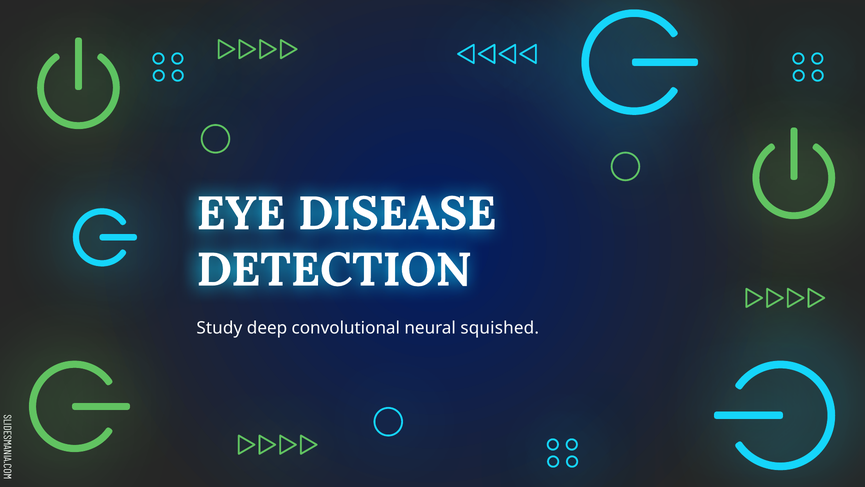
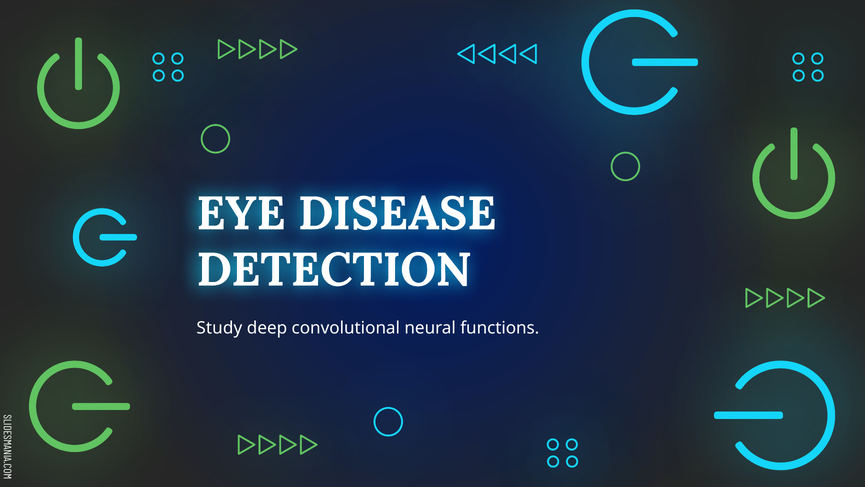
squished: squished -> functions (500, 328)
